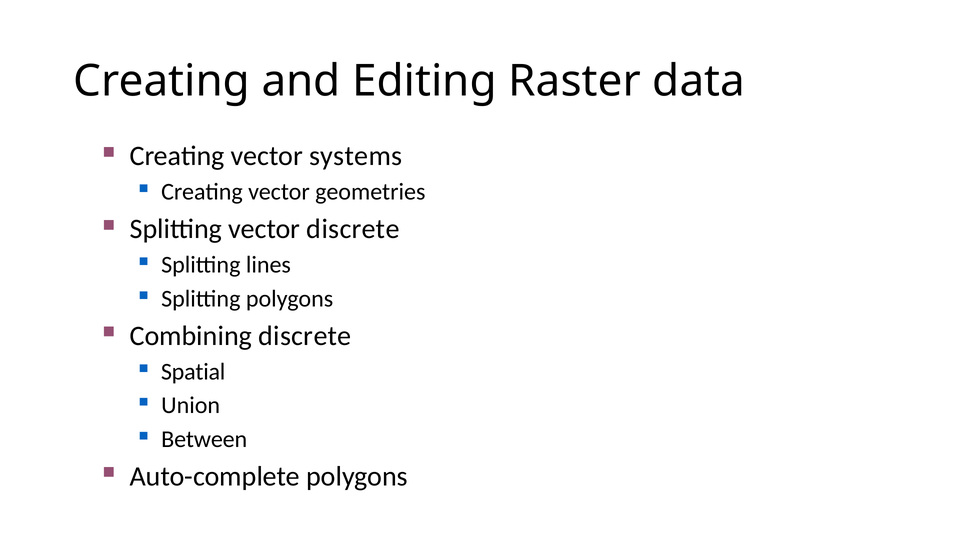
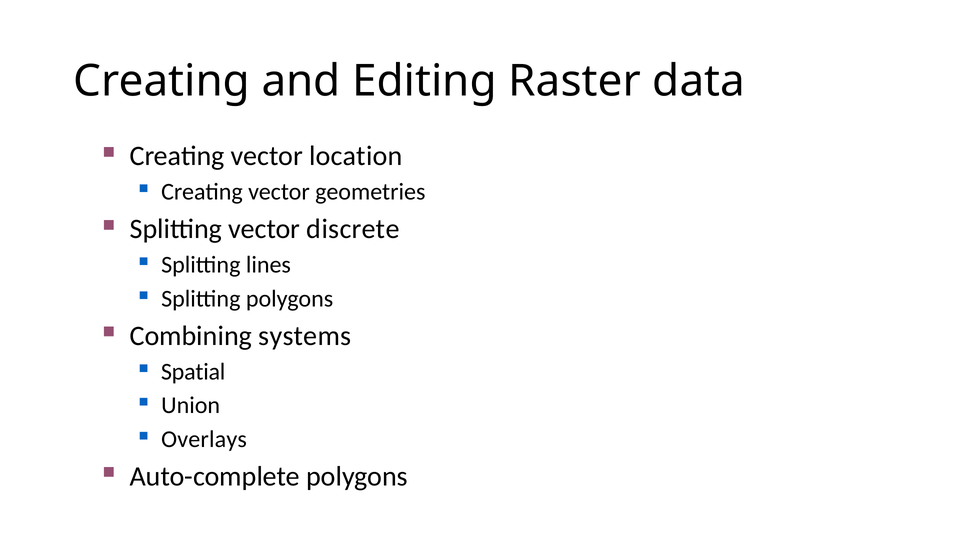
systems: systems -> location (356, 156)
Combining discrete: discrete -> systems (305, 336)
Between: Between -> Overlays (204, 439)
